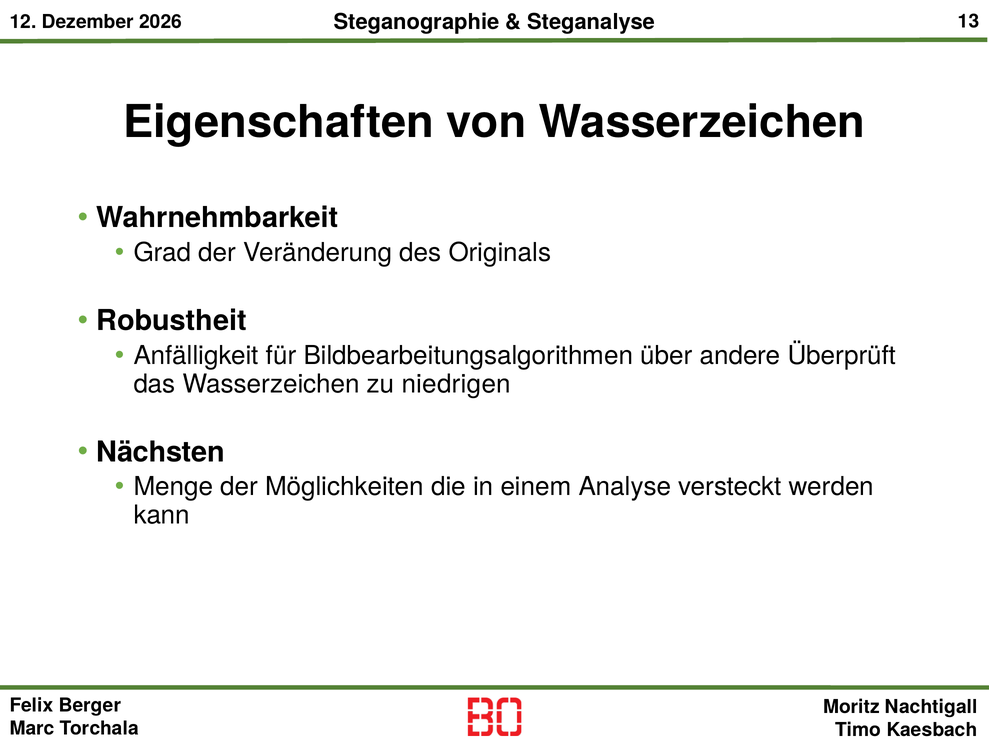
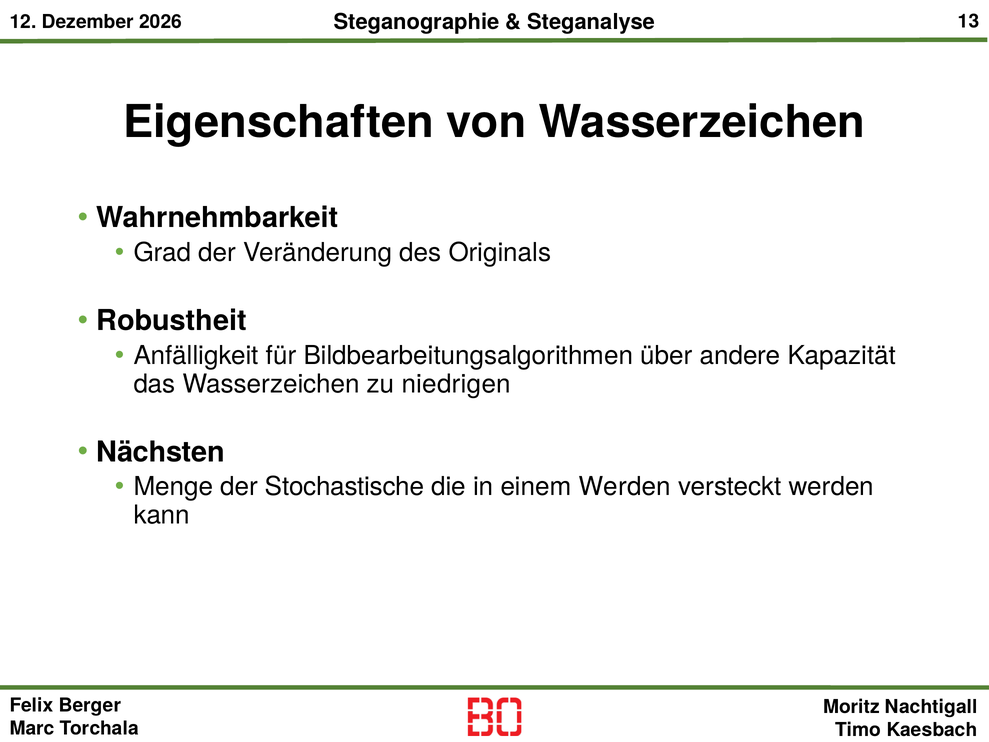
Überprüft: Überprüft -> Kapazität (842, 356)
Möglichkeiten: Möglichkeiten -> Stochastische (345, 487)
einem Analyse: Analyse -> Werden (625, 487)
